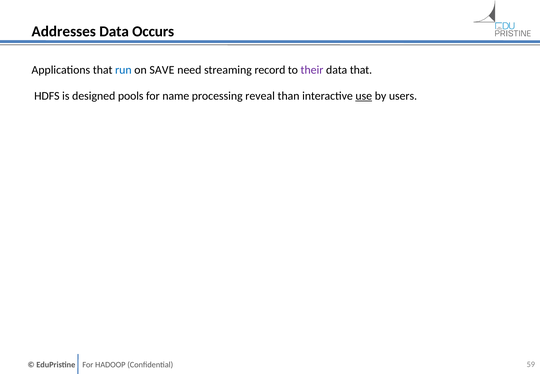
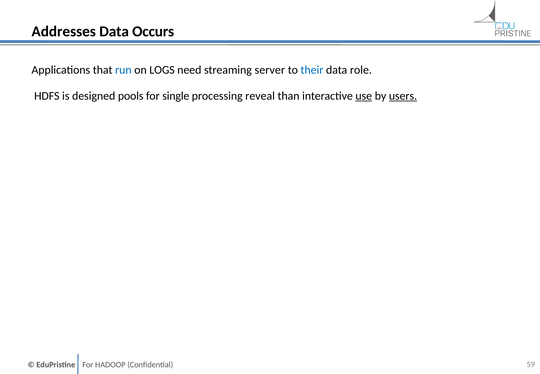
SAVE: SAVE -> LOGS (162, 70)
record: record -> server (270, 70)
their colour: purple -> blue (312, 70)
data that: that -> role (361, 70)
name: name -> single (176, 96)
users underline: none -> present (403, 96)
